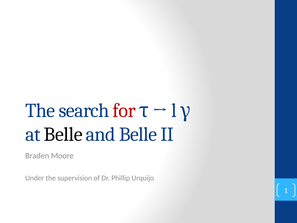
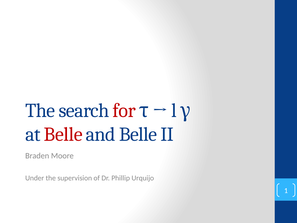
Belle colour: black -> red (63, 134)
